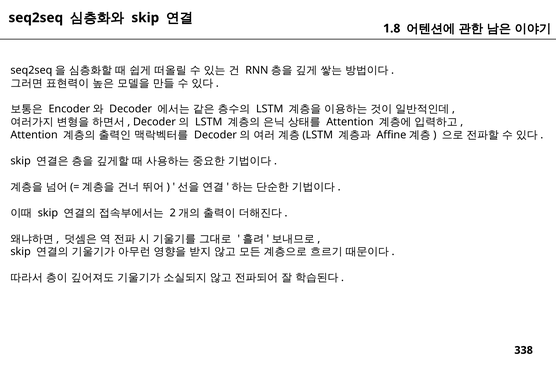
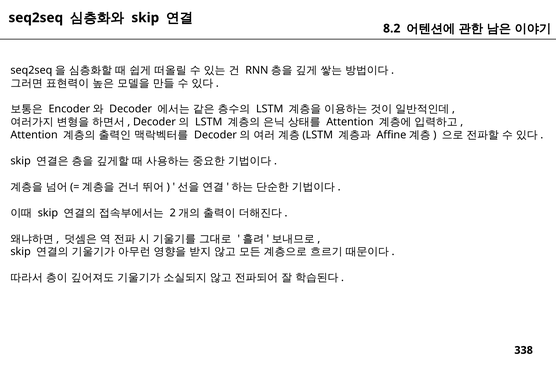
1.8: 1.8 -> 8.2 (392, 28)
